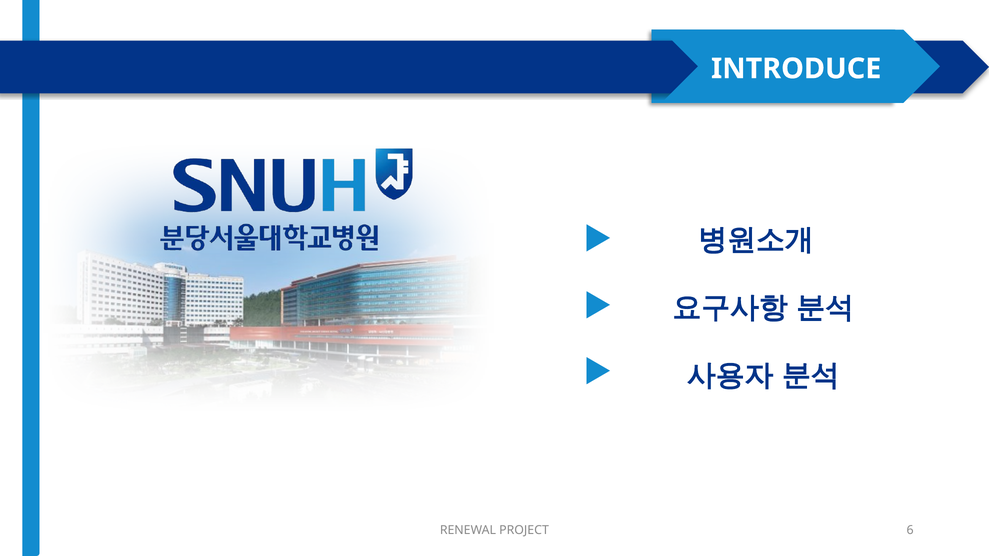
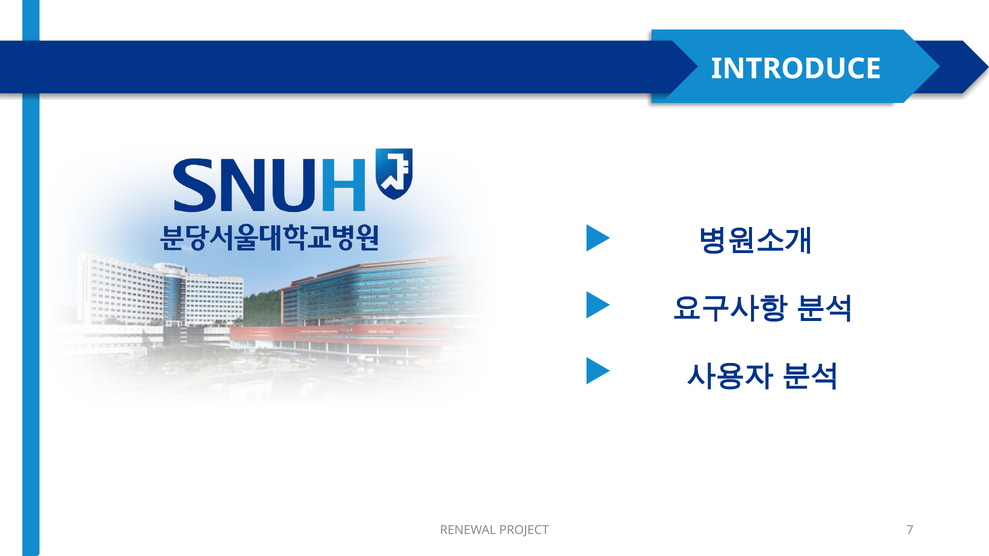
6: 6 -> 7 (910, 530)
